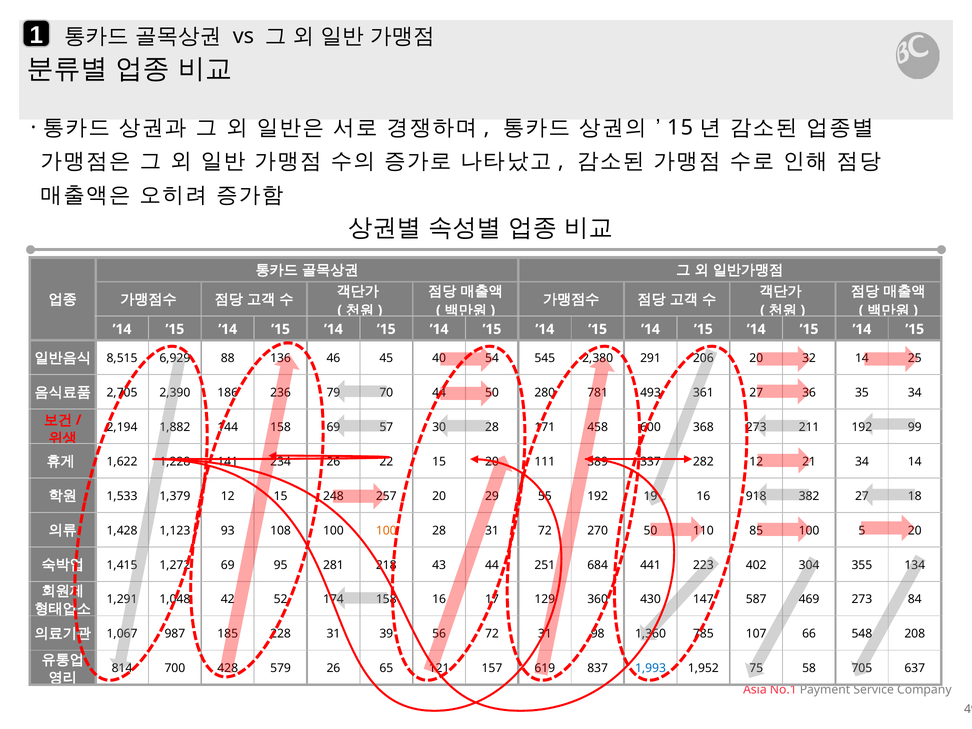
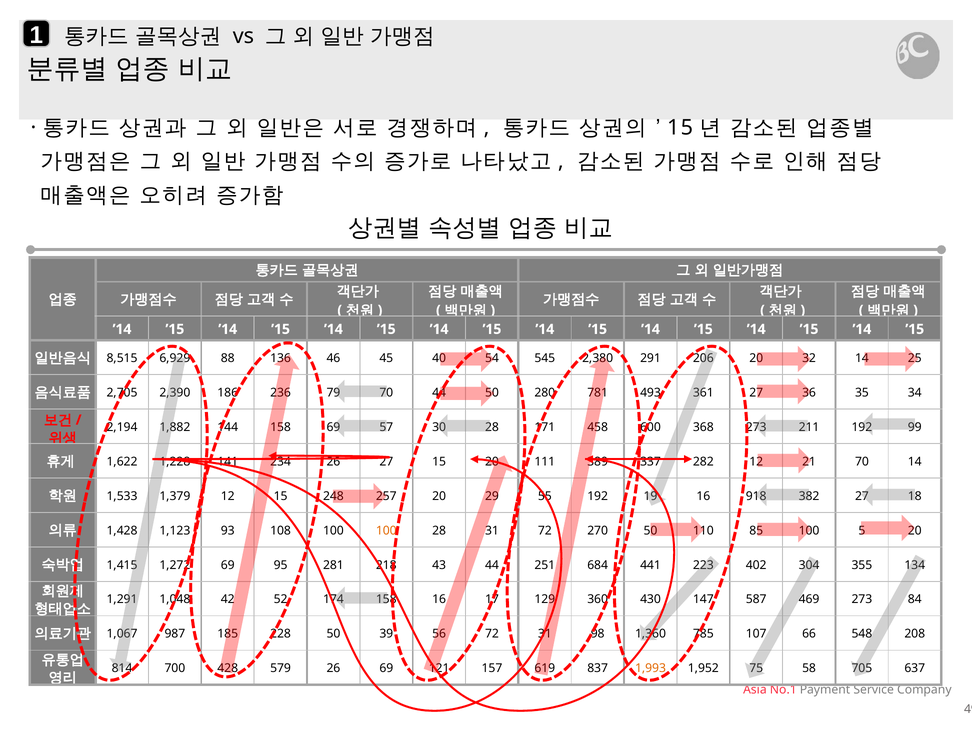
26 22: 22 -> 27 (386, 462)
34: 34 -> 70 (862, 462)
31: 31 -> 50 (333, 634)
26 65: 65 -> 69 (386, 668)
1,993 colour: blue -> orange (651, 668)
